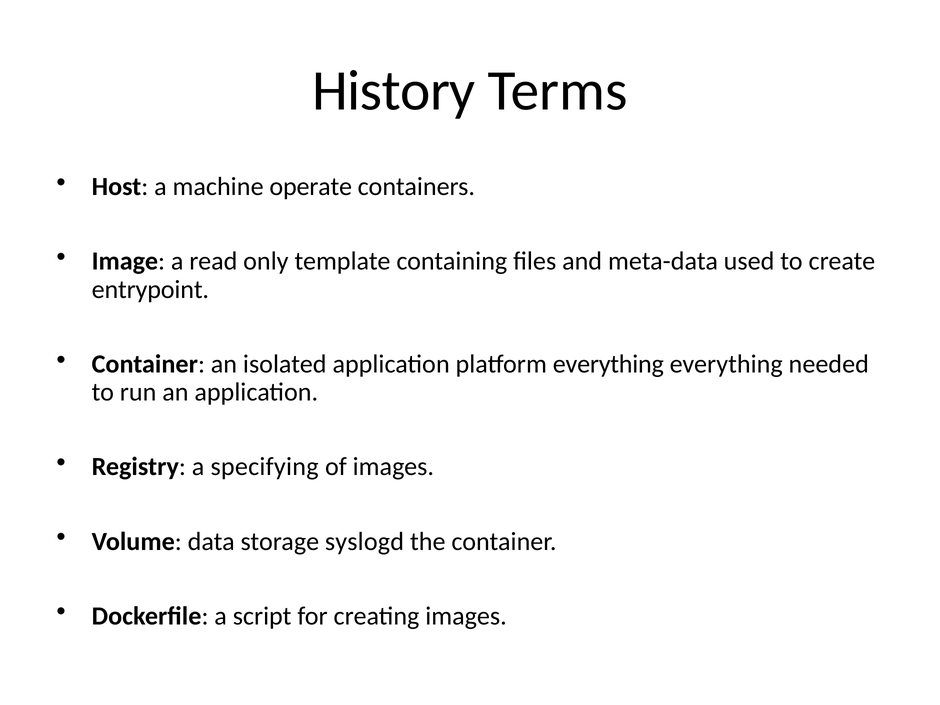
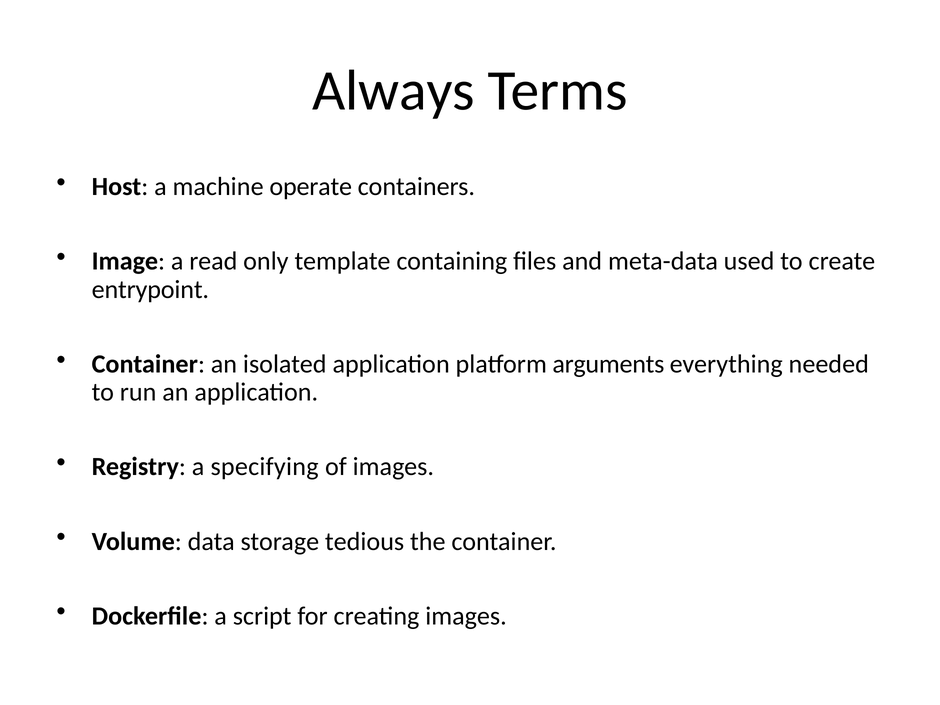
History: History -> Always (393, 91)
platform everything: everything -> arguments (608, 364)
syslogd: syslogd -> tedious (365, 541)
